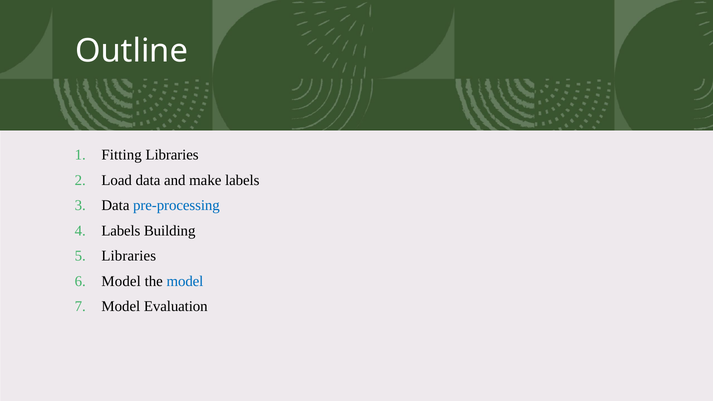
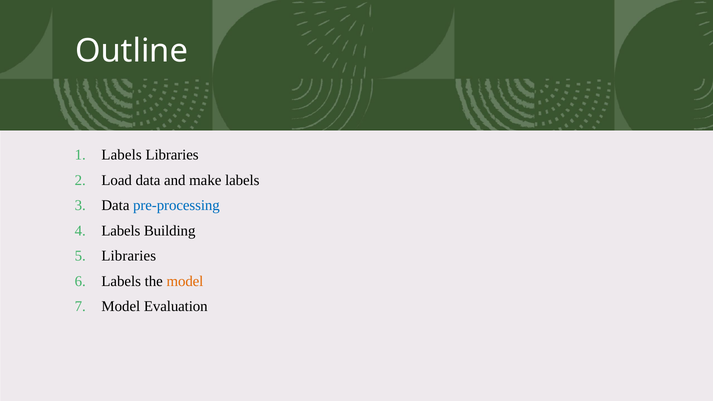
Fitting: Fitting -> Labels (122, 155)
Model: Model -> Labels (121, 281)
model colour: blue -> orange (185, 281)
